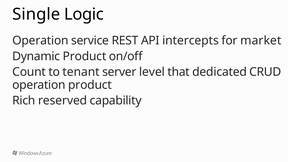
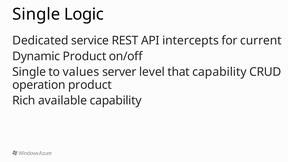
Operation: Operation -> Dedicated (40, 41)
market: market -> current (261, 41)
Count: Count -> Single (29, 72)
tenant: tenant -> values (81, 72)
that dedicated: dedicated -> capability (219, 72)
reserved: reserved -> available (63, 101)
